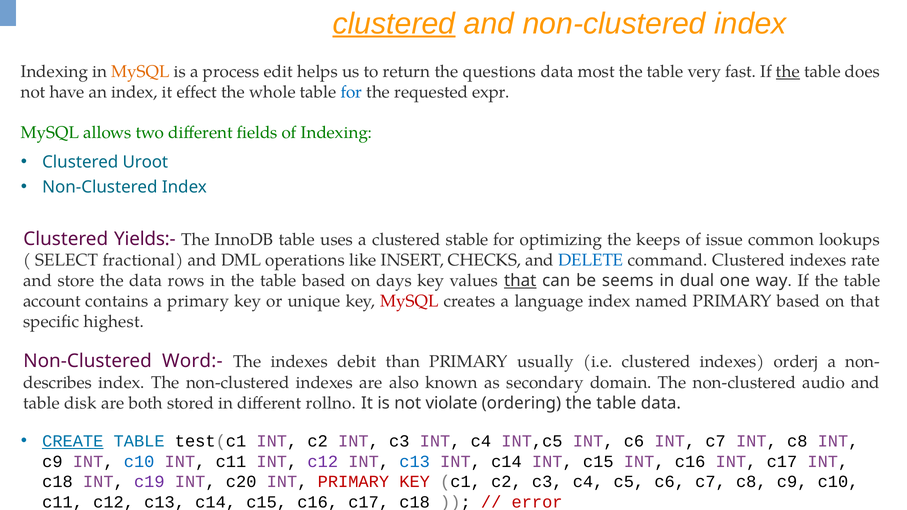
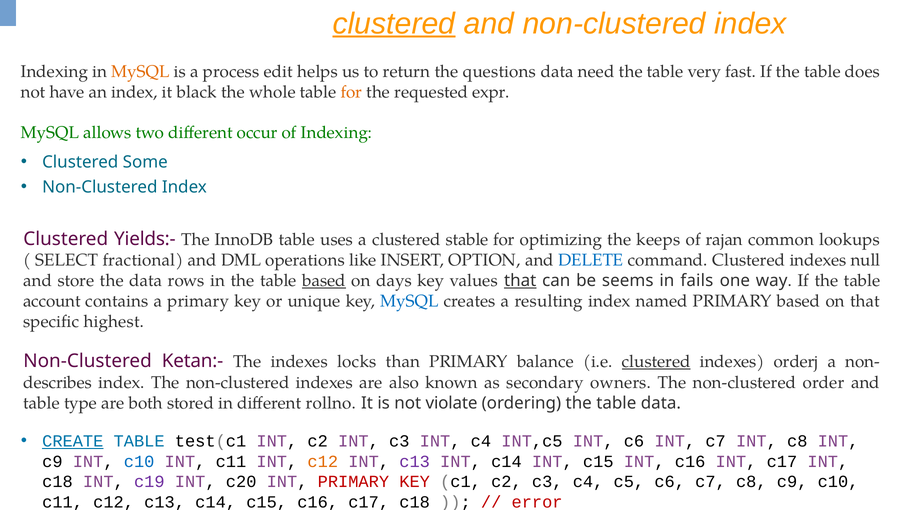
most: most -> need (596, 72)
the underline: present -> none (788, 72)
effect: effect -> black (197, 92)
for colour: blue -> orange (351, 92)
fields: fields -> occur (257, 133)
Uroot: Uroot -> Some (145, 162)
issue: issue -> rajan (724, 240)
CHECKS: CHECKS -> OPTION (484, 260)
rate: rate -> null (866, 260)
based underline: none -> present (324, 281)
dual: dual -> fails (697, 281)
MySQL colour: red -> blue (409, 301)
language: language -> resulting (549, 301)
Word:-: Word:- -> Ketan:- (193, 361)
debit: debit -> locks (357, 362)
usually: usually -> balance (546, 362)
clustered underline: none -> present (656, 362)
domain: domain -> owners (621, 383)
audio: audio -> order (824, 383)
disk: disk -> type (81, 403)
c12 colour: purple -> orange (323, 462)
c13 colour: blue -> purple (415, 462)
